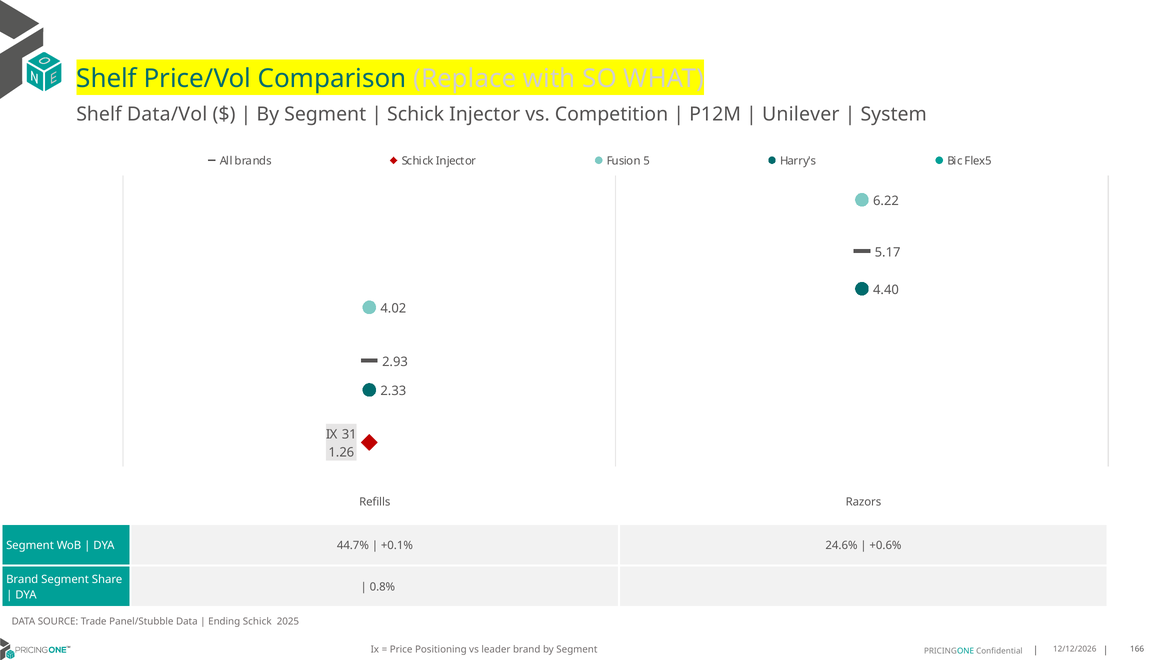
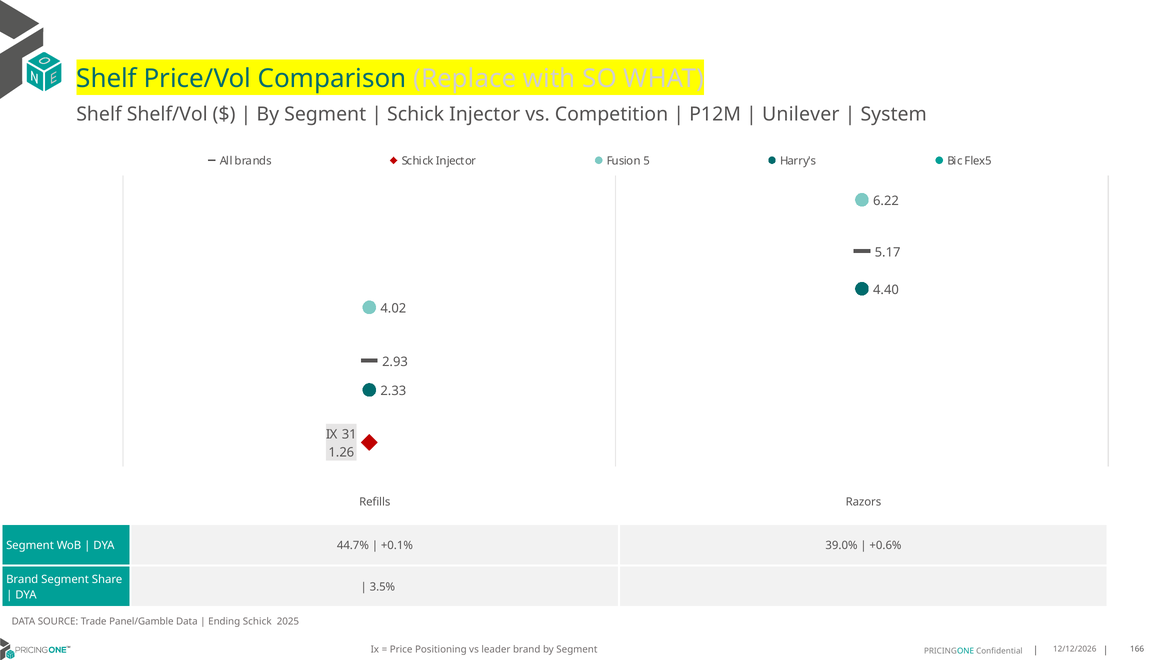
Data/Vol: Data/Vol -> Shelf/Vol (167, 114)
24.6%: 24.6% -> 39.0% (841, 545)
0.8%: 0.8% -> 3.5% (382, 587)
Panel/Stubble: Panel/Stubble -> Panel/Gamble (141, 621)
